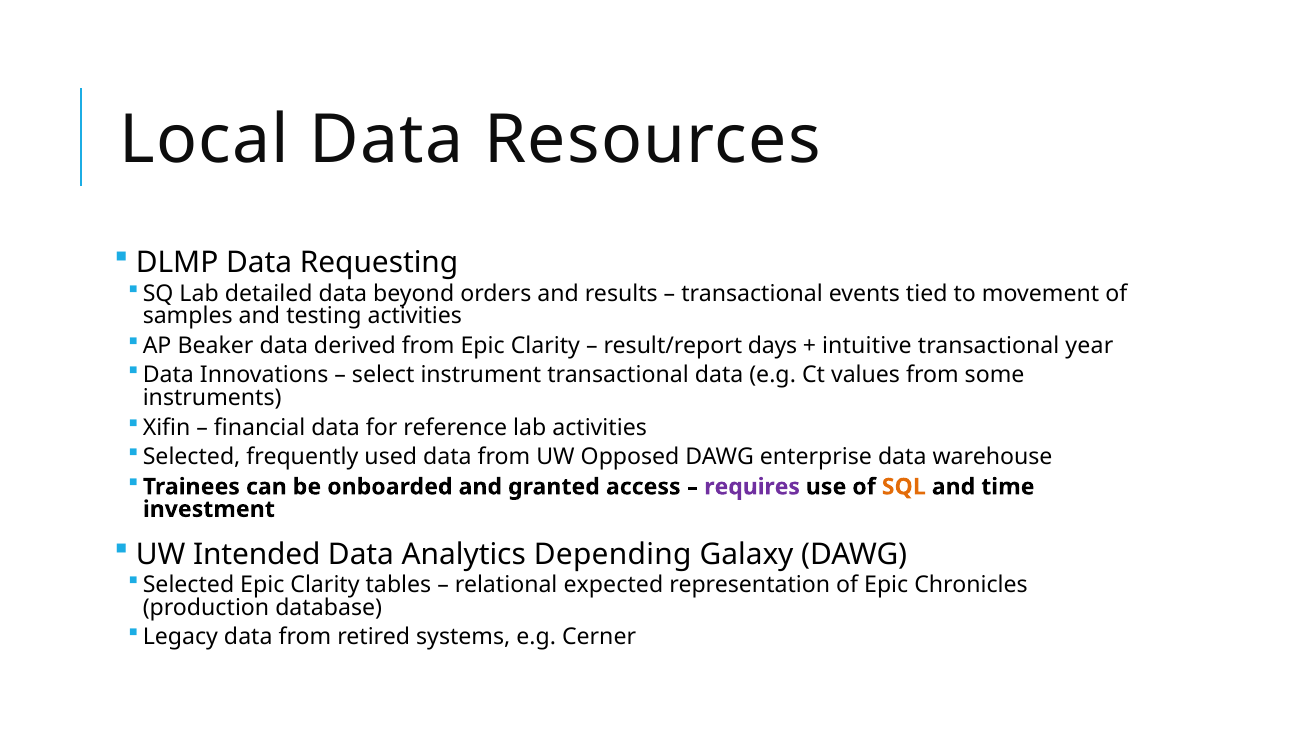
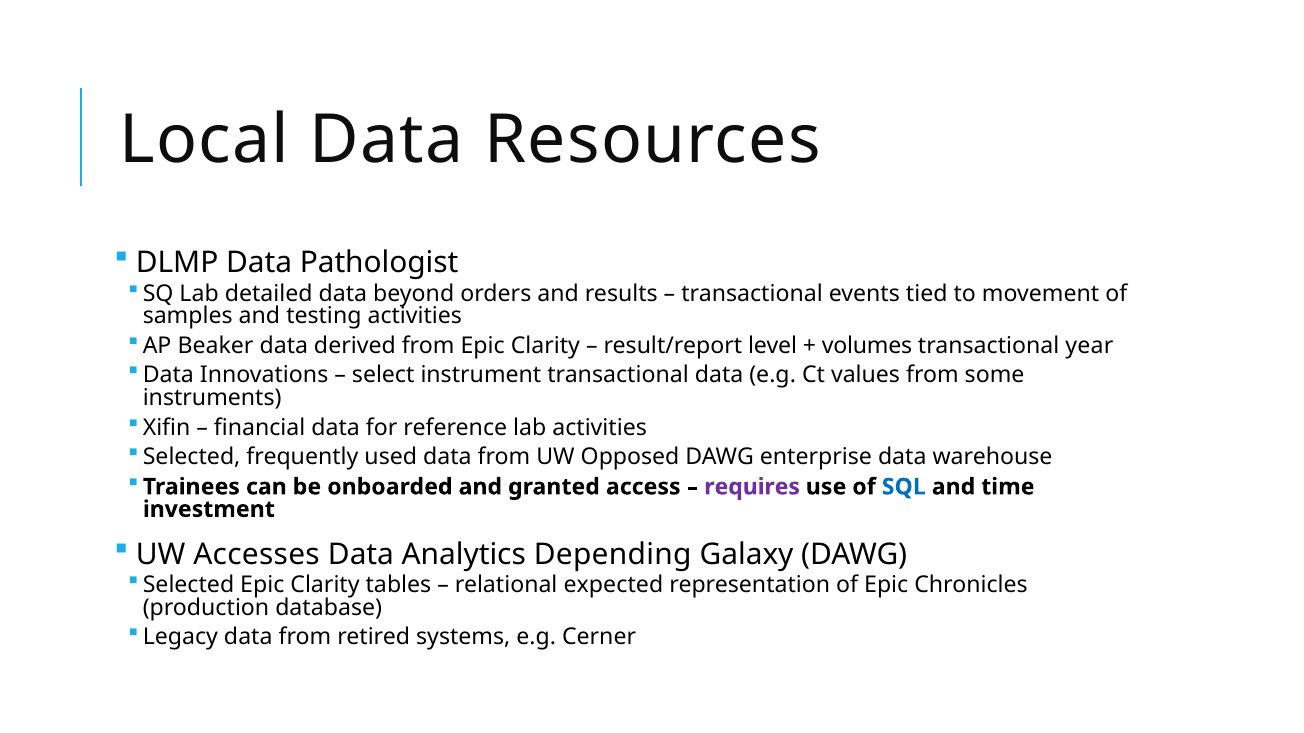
Requesting: Requesting -> Pathologist (379, 263)
days: days -> level (773, 346)
intuitive: intuitive -> volumes (867, 346)
SQL colour: orange -> blue (904, 487)
Intended: Intended -> Accesses (257, 555)
